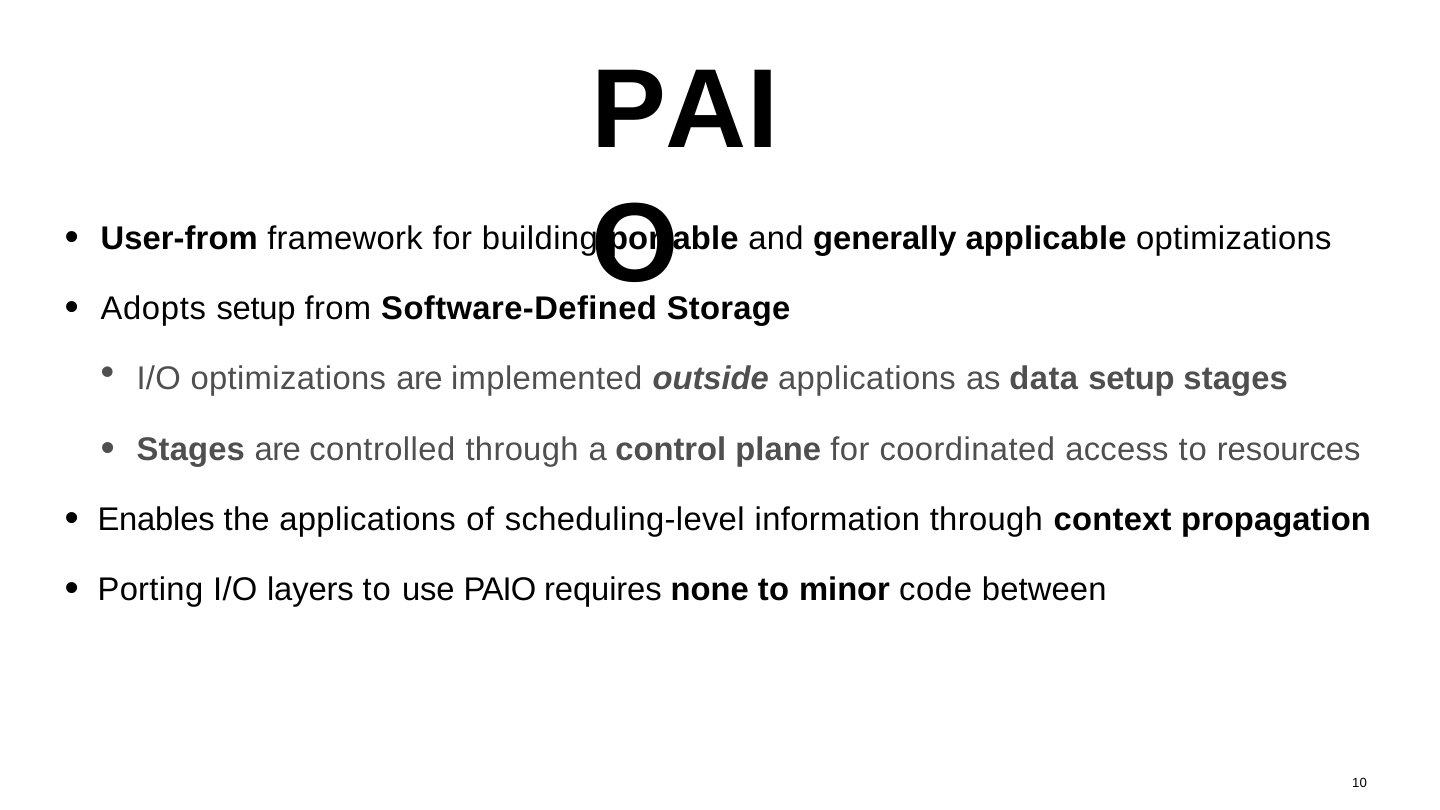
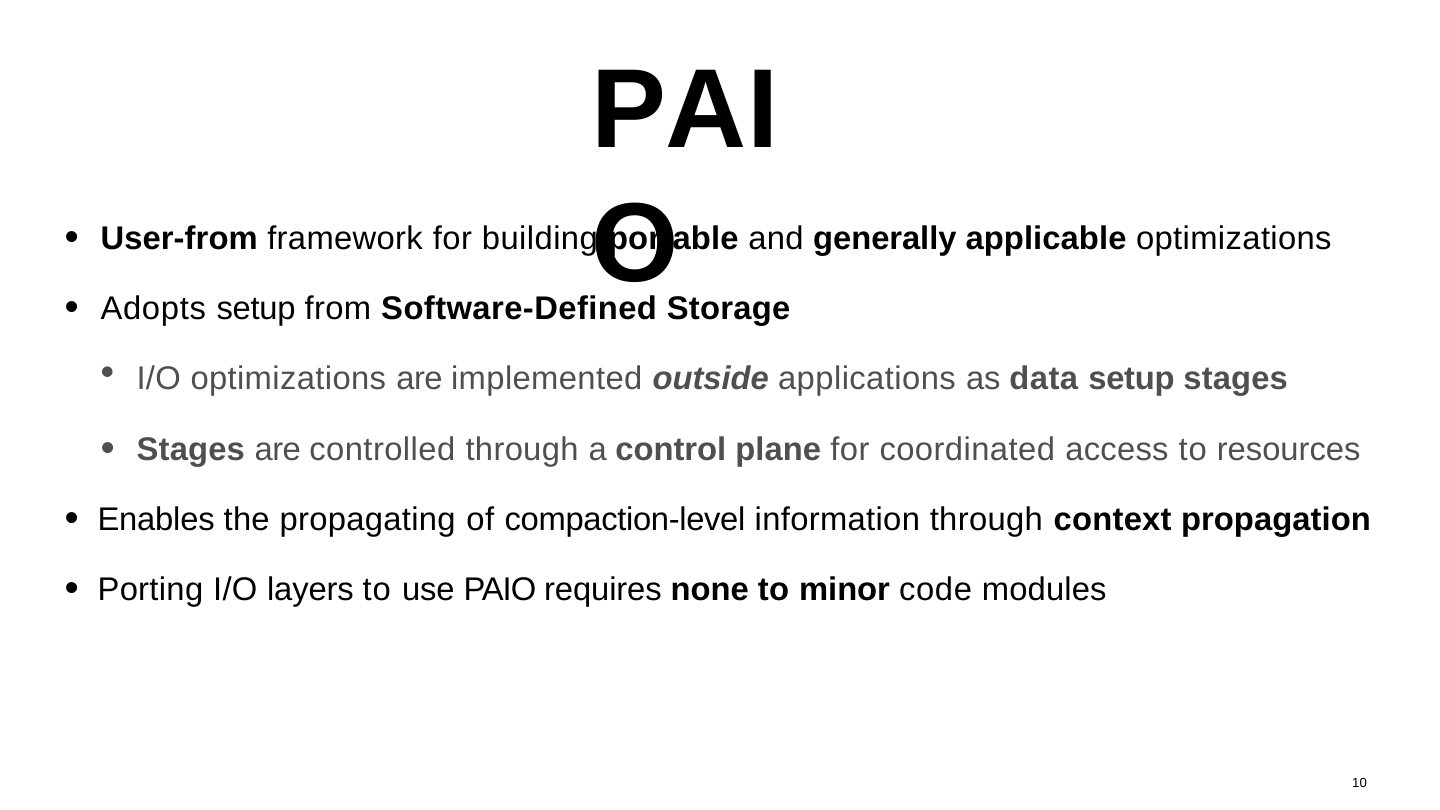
the applications: applications -> propagating (368, 520)
scheduling-level: scheduling-level -> compaction-level (625, 520)
between: between -> modules (1044, 590)
